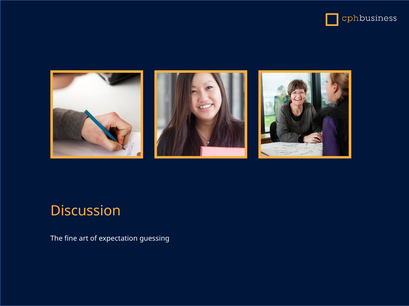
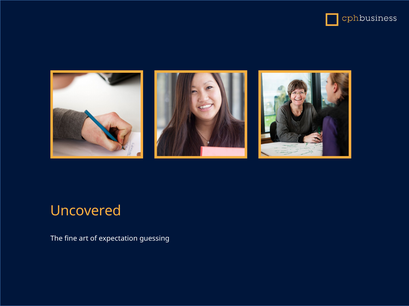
Discussion: Discussion -> Uncovered (86, 211)
